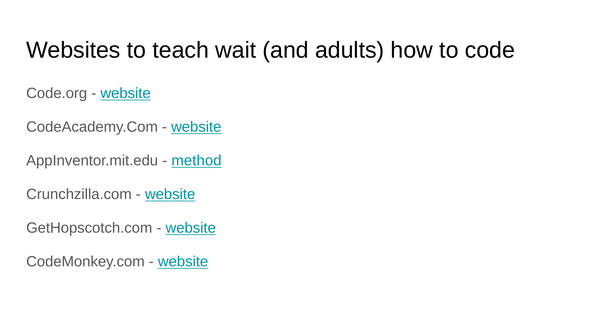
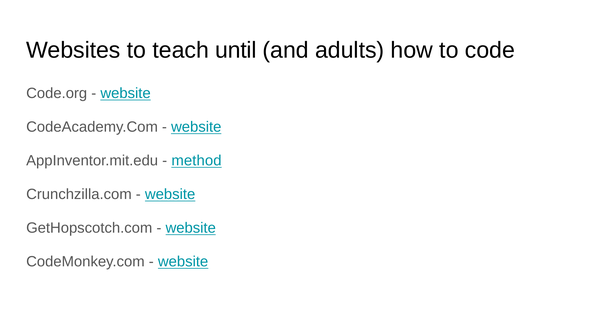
wait: wait -> until (236, 50)
